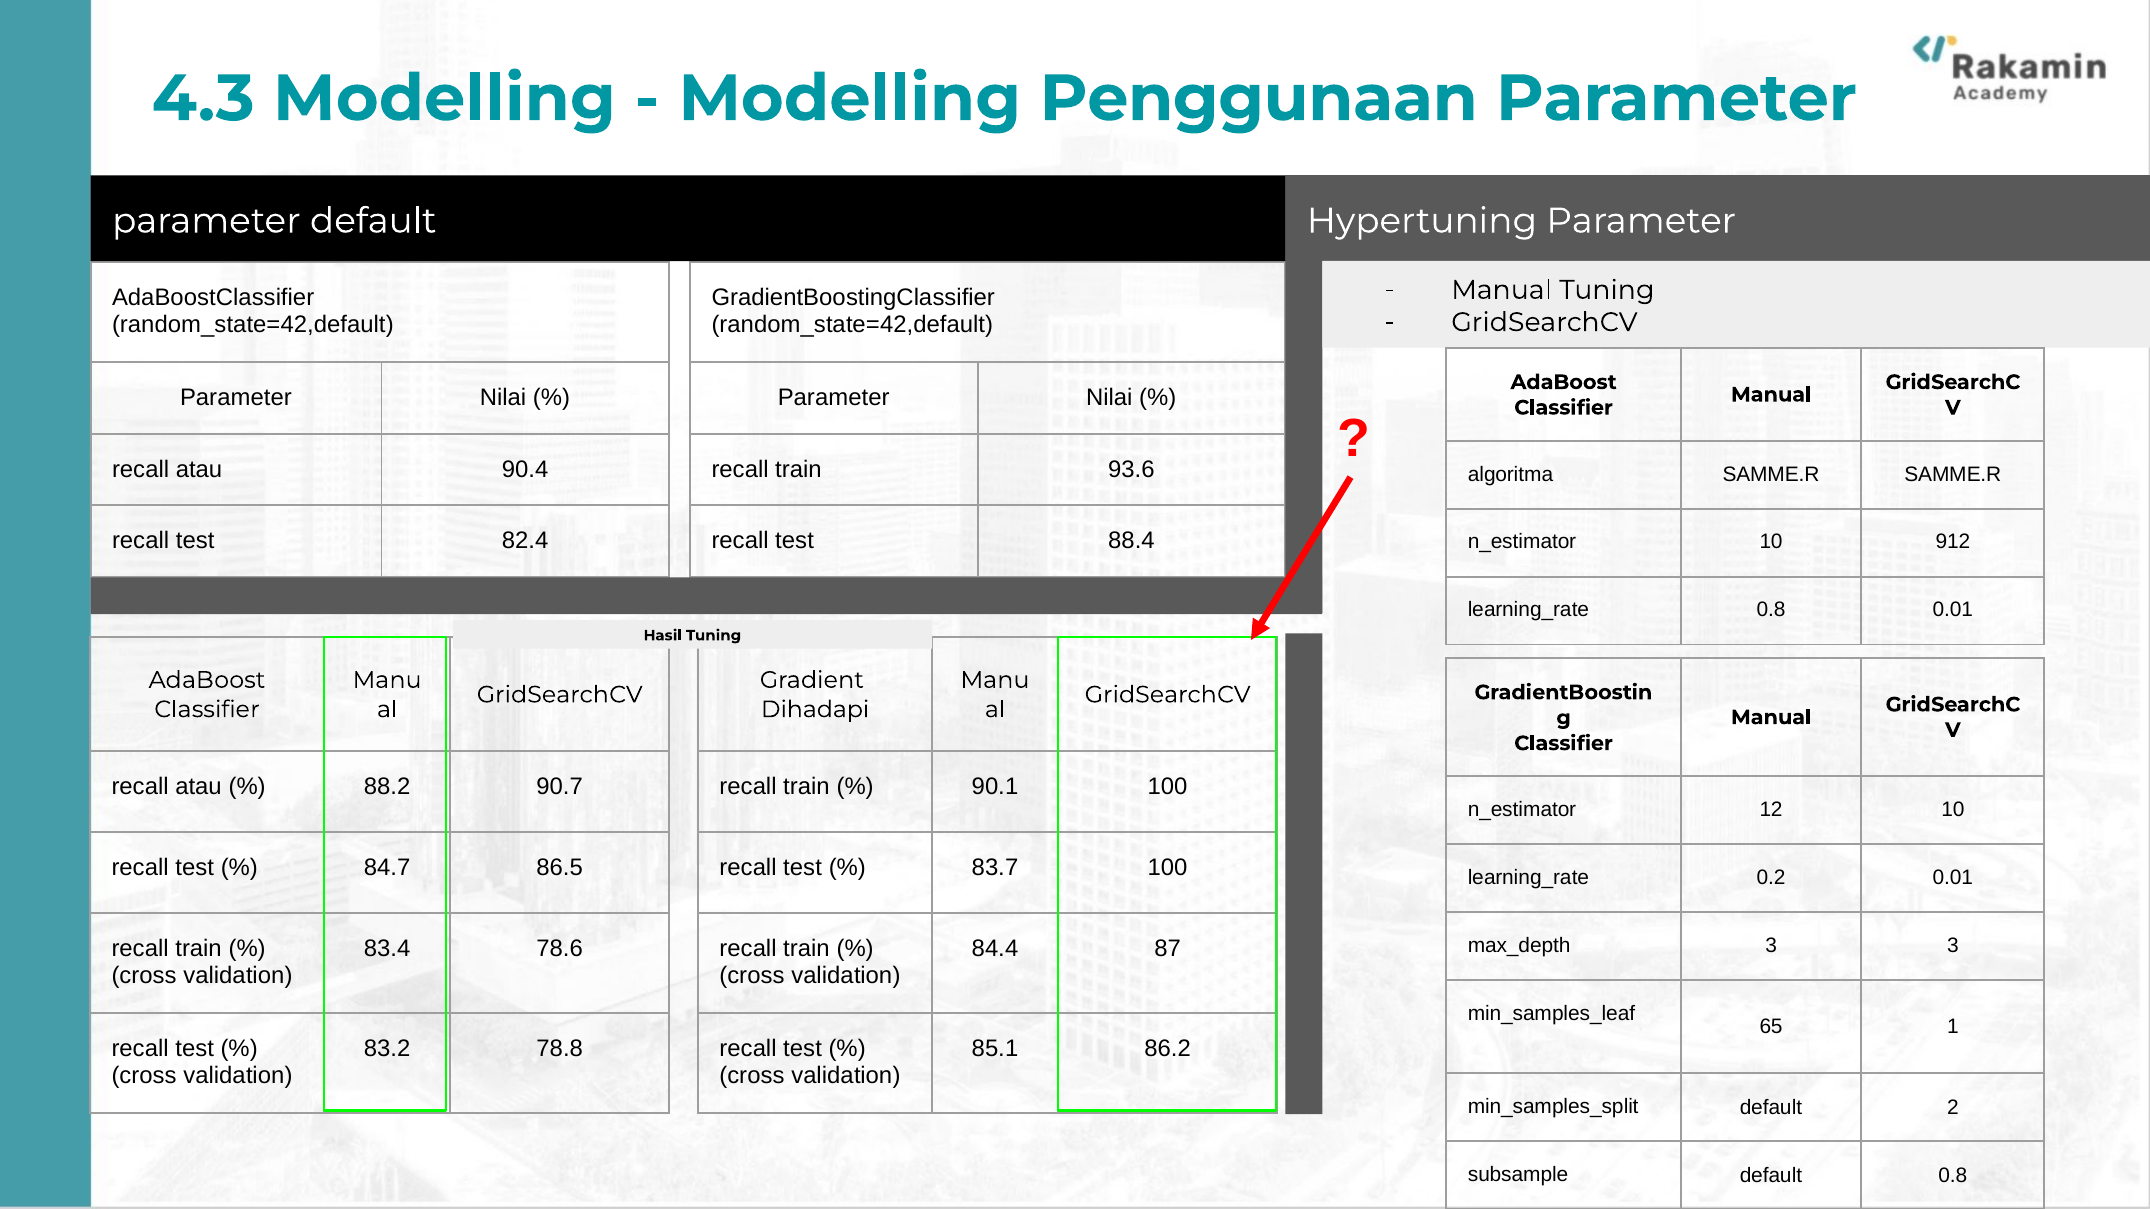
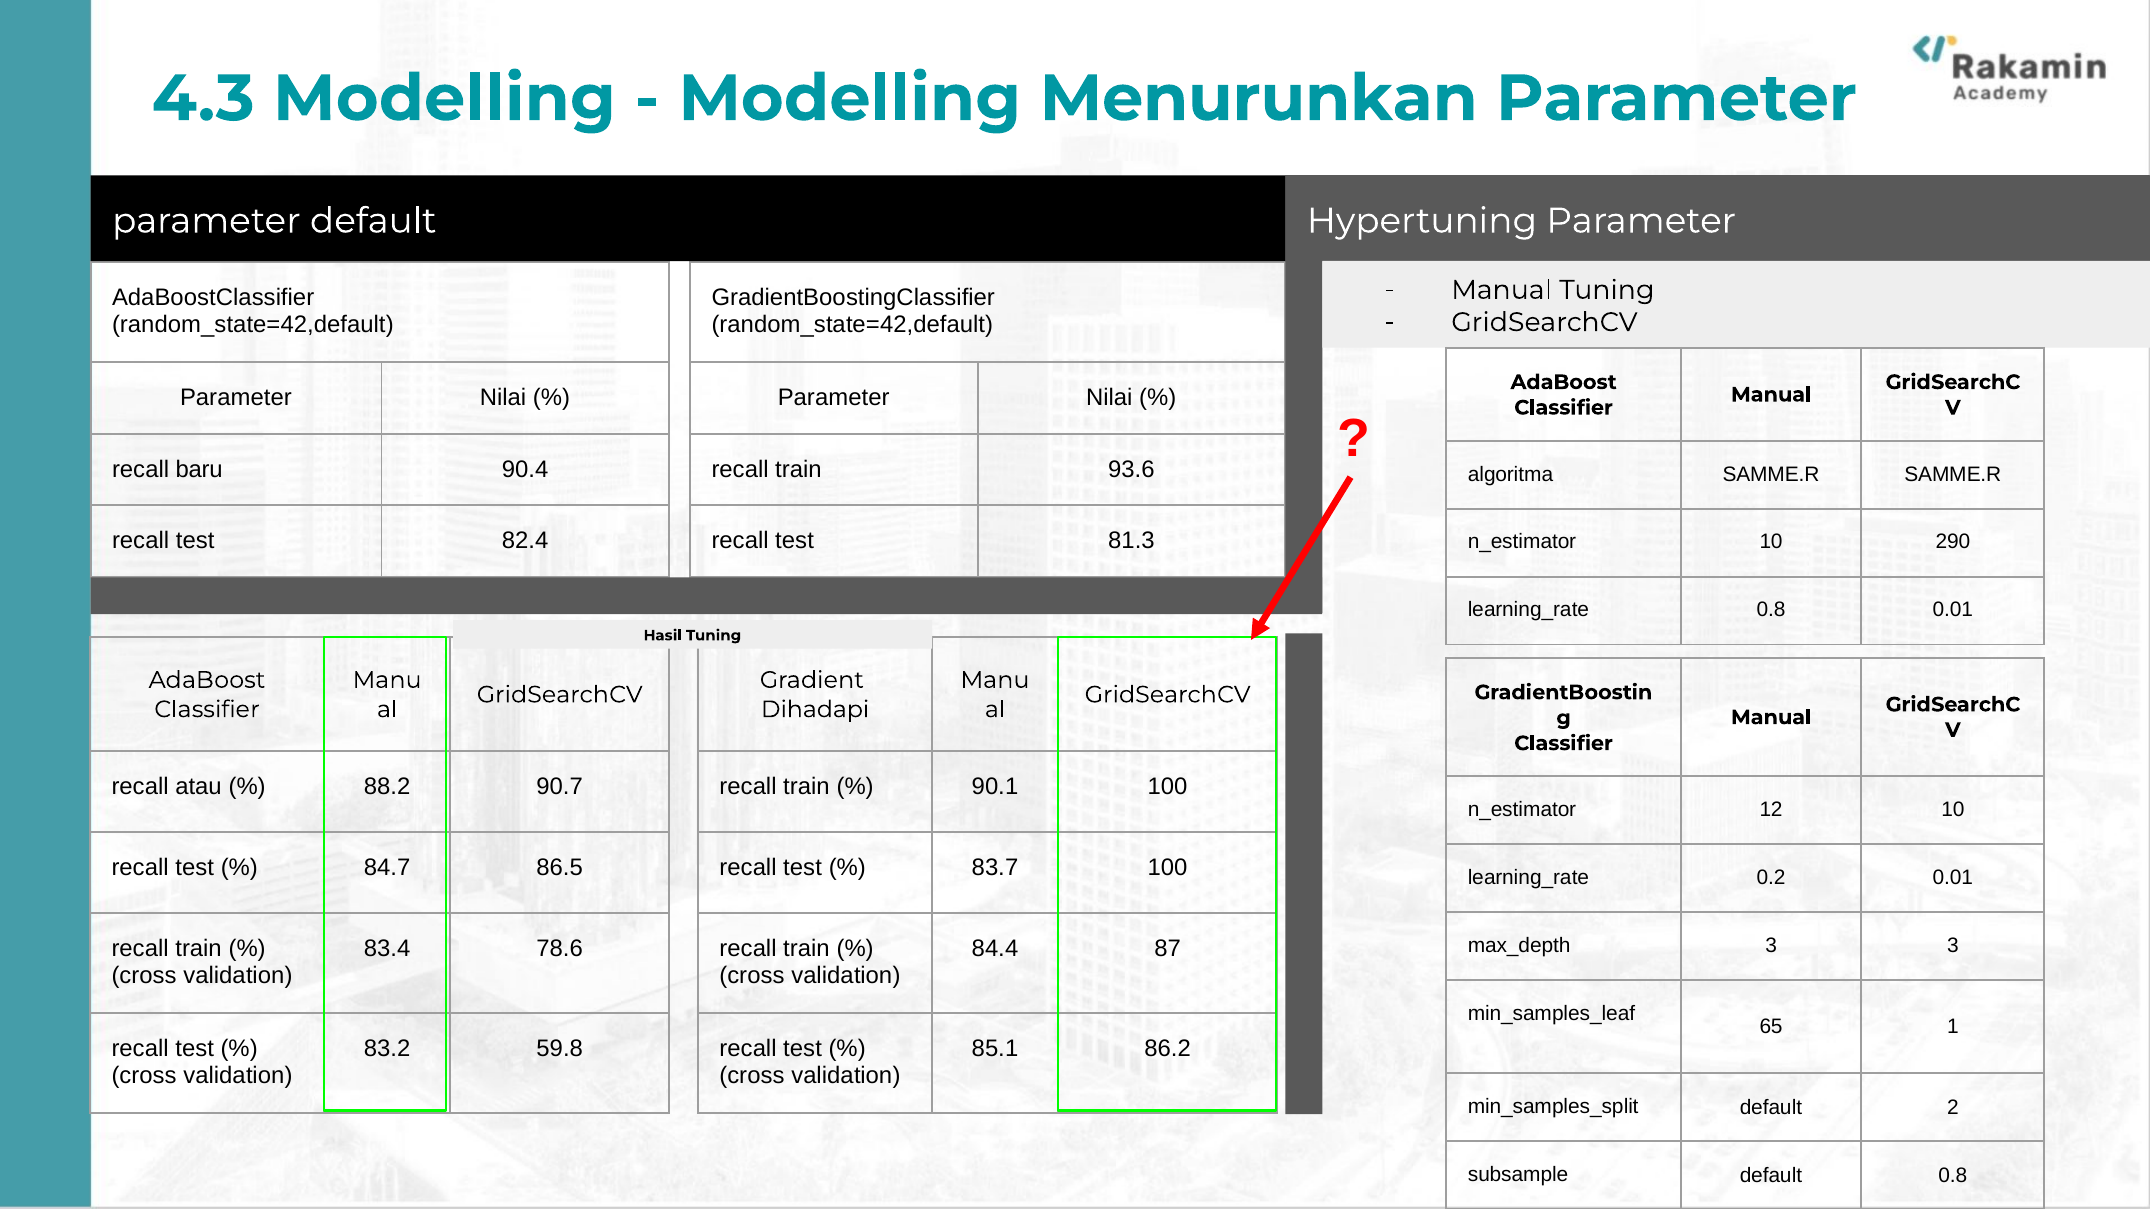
Penggunaan: Penggunaan -> Menurunkan (1259, 99)
atau: atau -> baru (199, 469)
88.4: 88.4 -> 81.3 (1131, 541)
912: 912 -> 290 (1953, 542)
78.8: 78.8 -> 59.8 (560, 1049)
